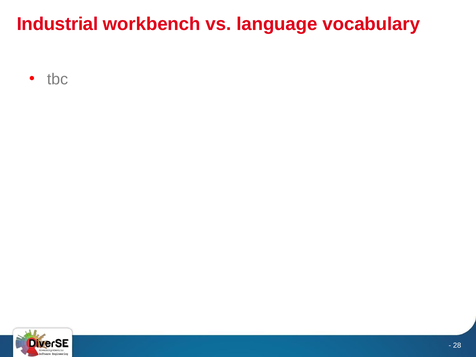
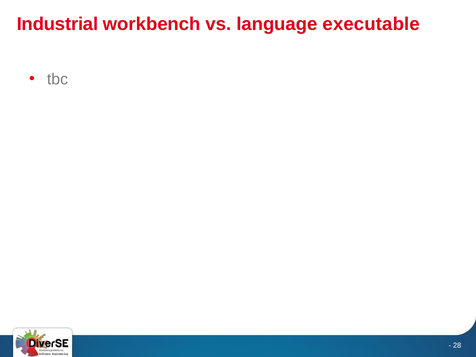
vocabulary: vocabulary -> executable (371, 24)
